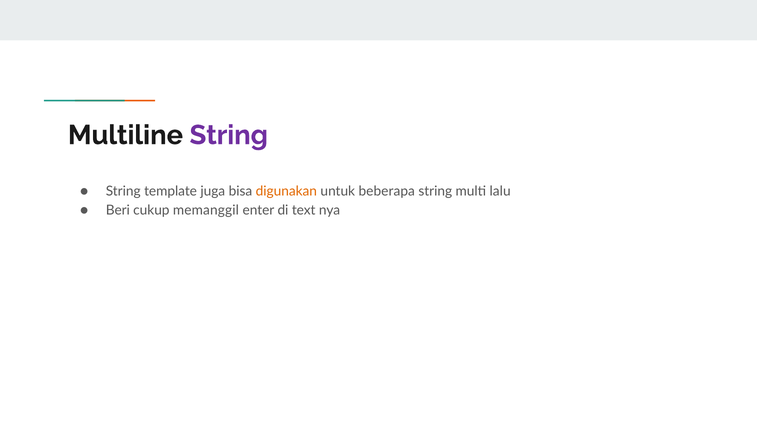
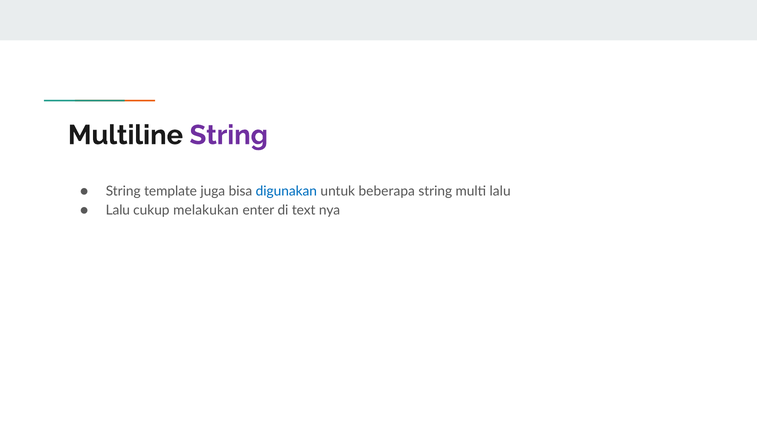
digunakan colour: orange -> blue (286, 191)
Beri: Beri -> Lalu (118, 210)
memanggil: memanggil -> melakukan (206, 210)
